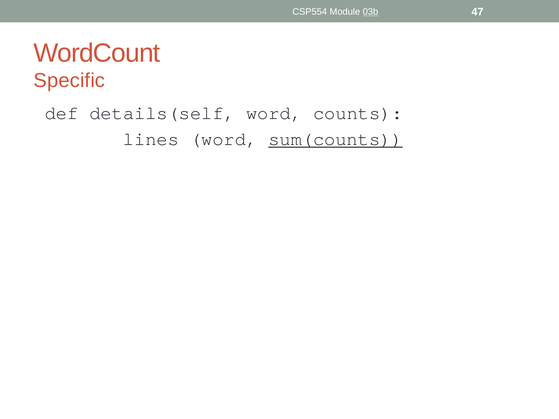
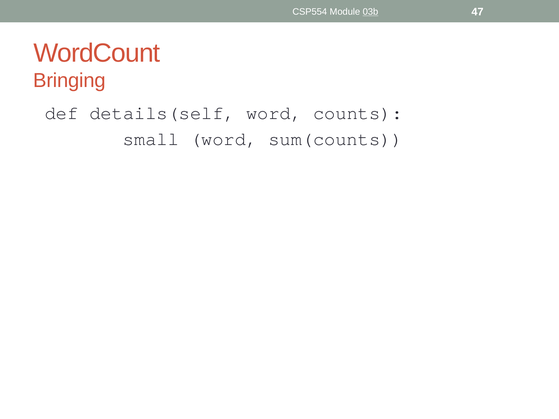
Specific: Specific -> Bringing (69, 81)
lines: lines -> small (151, 139)
sum(counts underline: present -> none (335, 139)
